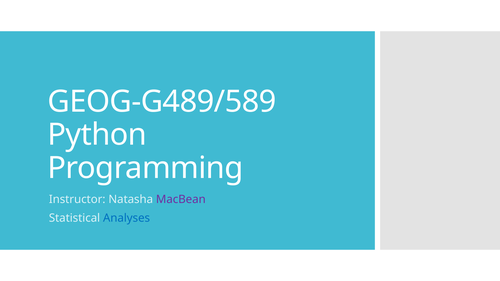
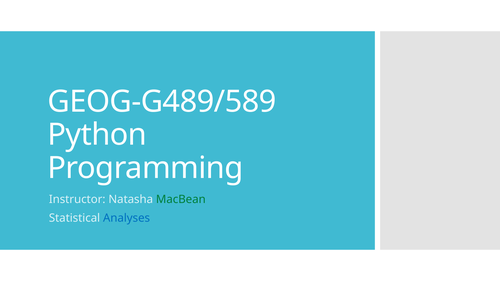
MacBean colour: purple -> green (181, 200)
